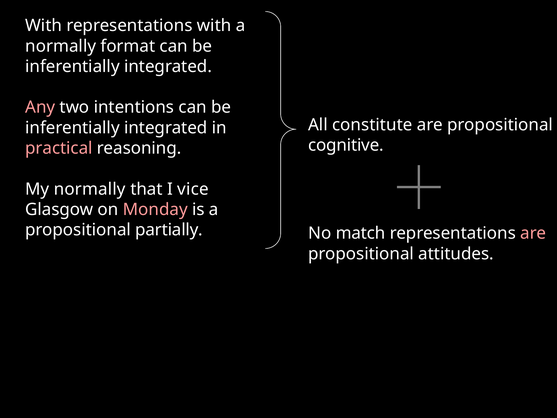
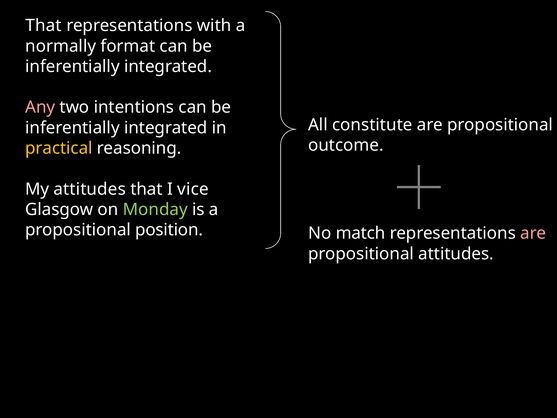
With: With -> That (43, 26)
cognitive: cognitive -> outcome (346, 145)
practical colour: pink -> yellow (59, 148)
My normally: normally -> attitudes (90, 189)
Monday colour: pink -> light green (155, 209)
partially: partially -> position (169, 230)
